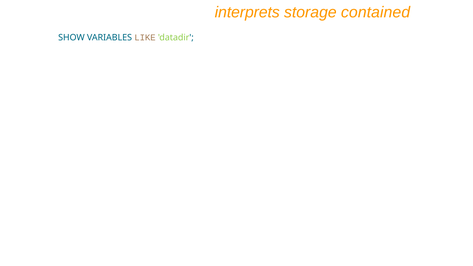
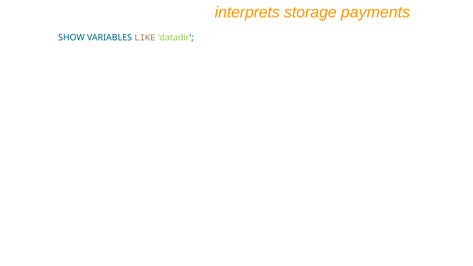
contained: contained -> payments (376, 12)
